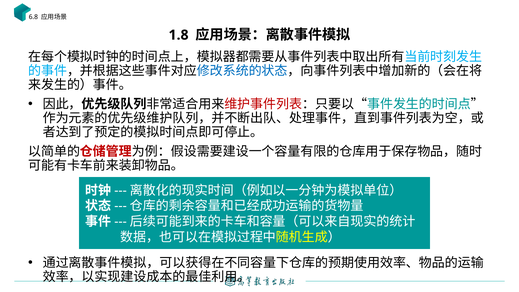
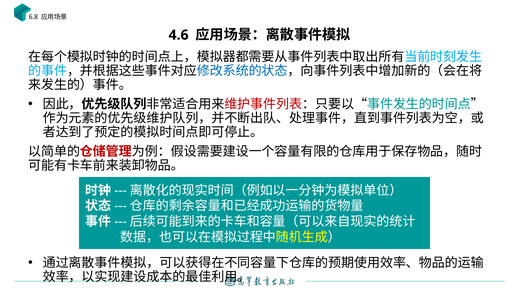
1.8: 1.8 -> 4.6 (179, 35)
